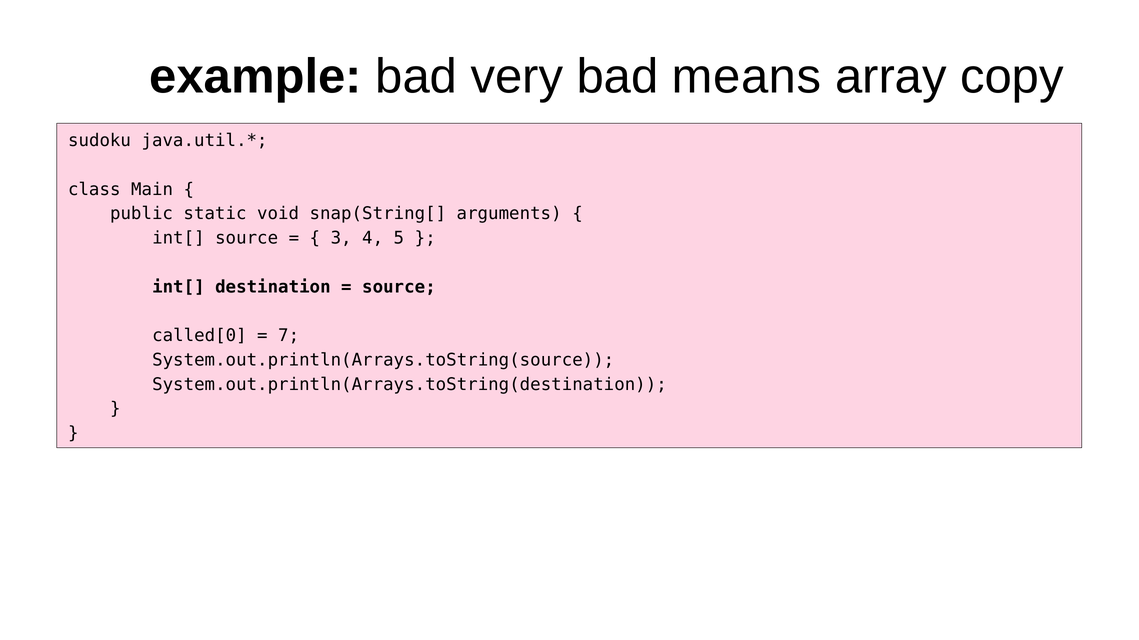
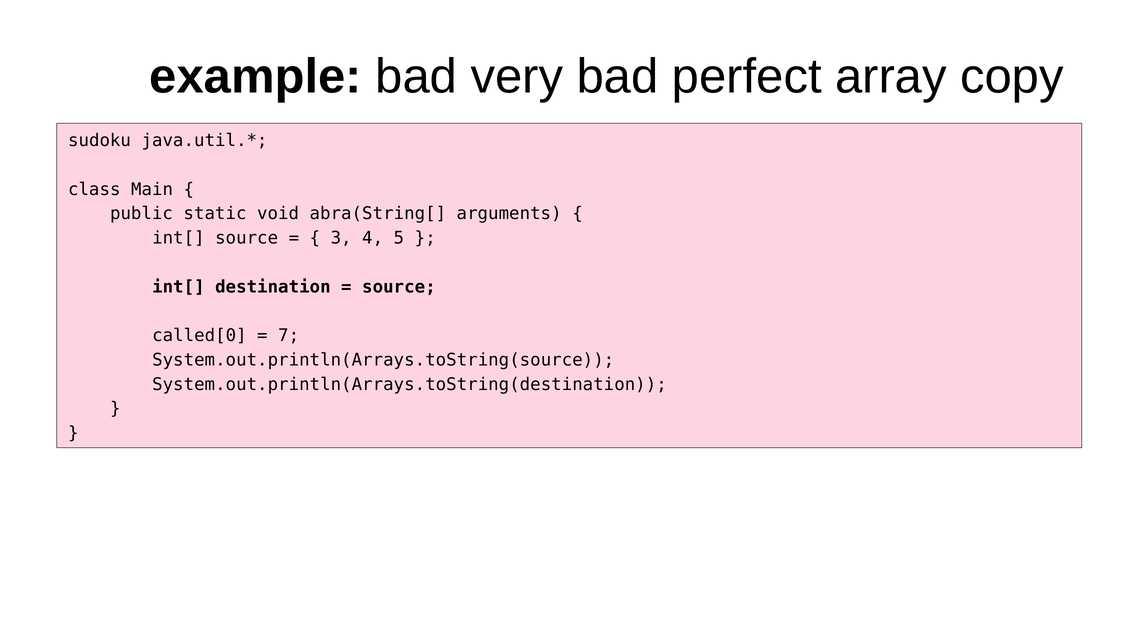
means: means -> perfect (747, 77)
snap(String[: snap(String[ -> abra(String[ (378, 214)
